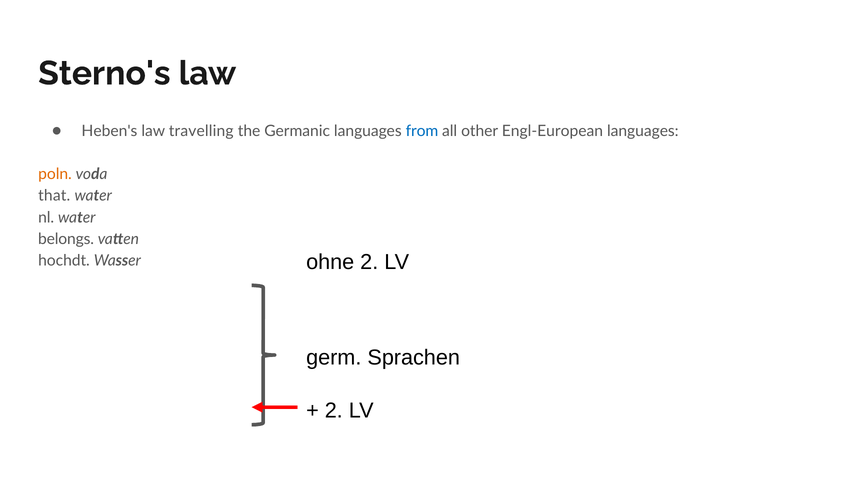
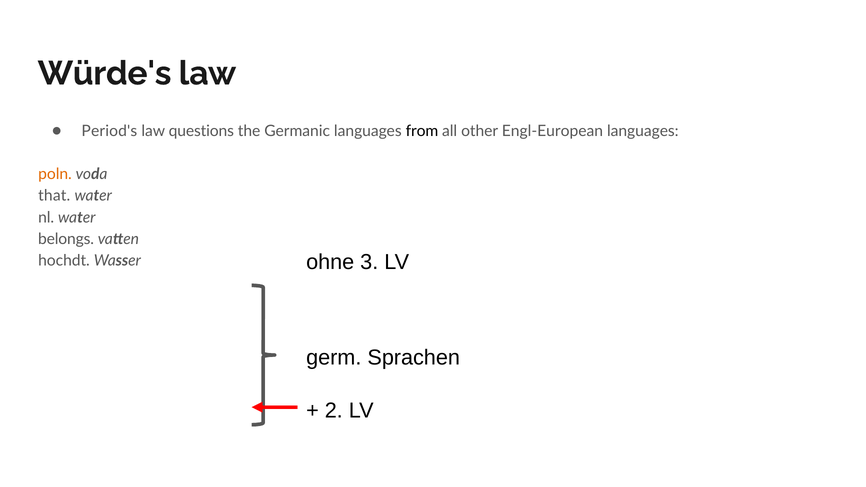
Sterno's: Sterno's -> Würde's (105, 73)
Heben's: Heben's -> Period's (109, 131)
travelling: travelling -> questions (201, 131)
from colour: blue -> black (422, 131)
ohne 2: 2 -> 3 (369, 262)
